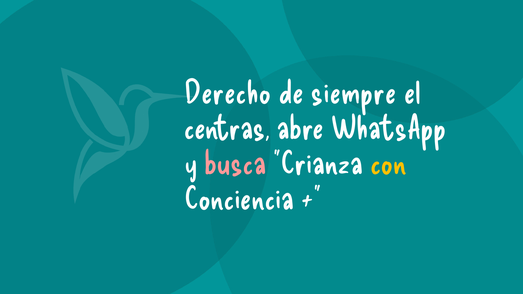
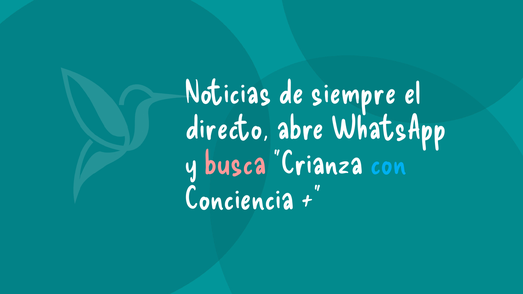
Derecho: Derecho -> Noticias (228, 93)
centras: centras -> directo (227, 129)
con colour: yellow -> light blue (389, 164)
